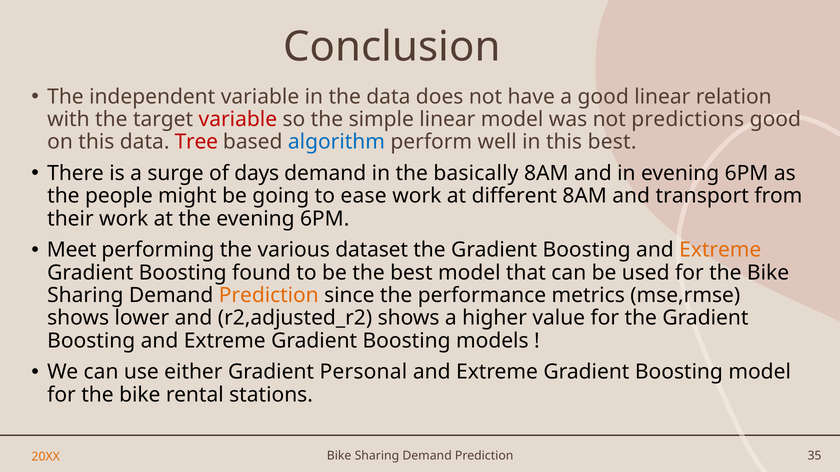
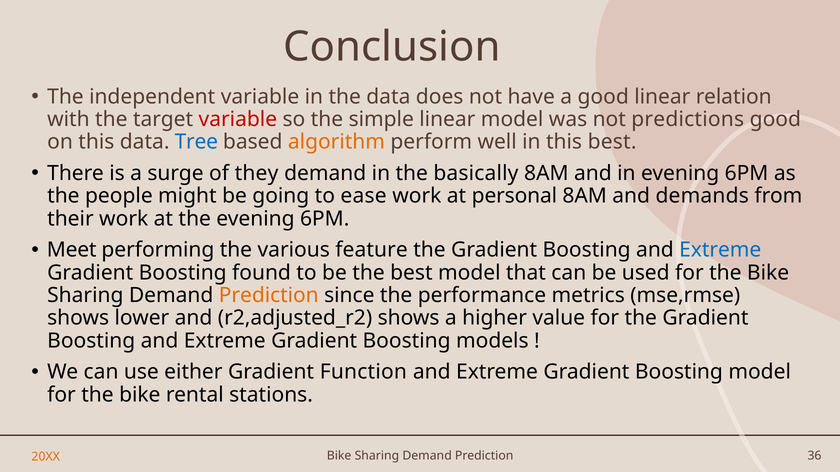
Tree colour: red -> blue (196, 142)
algorithm colour: blue -> orange (336, 142)
days: days -> they (257, 174)
different: different -> personal (514, 196)
transport: transport -> demands (702, 196)
dataset: dataset -> feature (372, 250)
Extreme colour: orange -> blue (720, 250)
Personal: Personal -> Function (363, 372)
35: 35 -> 36 (815, 456)
